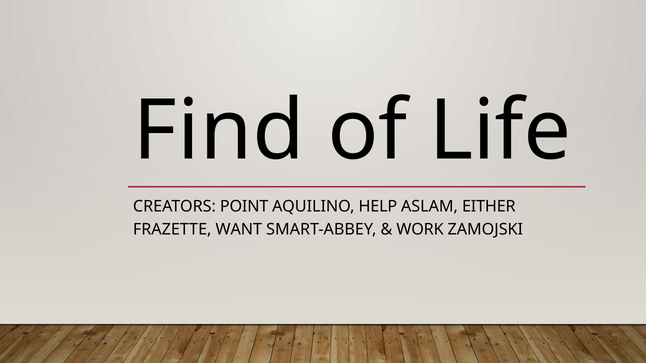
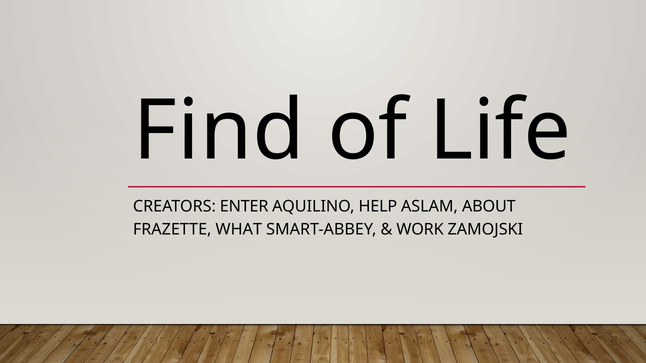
POINT: POINT -> ENTER (244, 207)
EITHER: EITHER -> ABOUT (489, 207)
WANT: WANT -> WHAT (239, 230)
